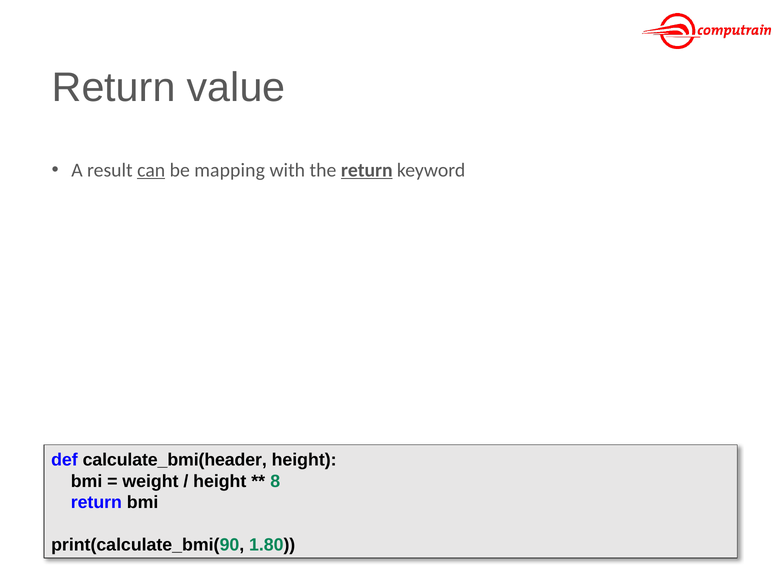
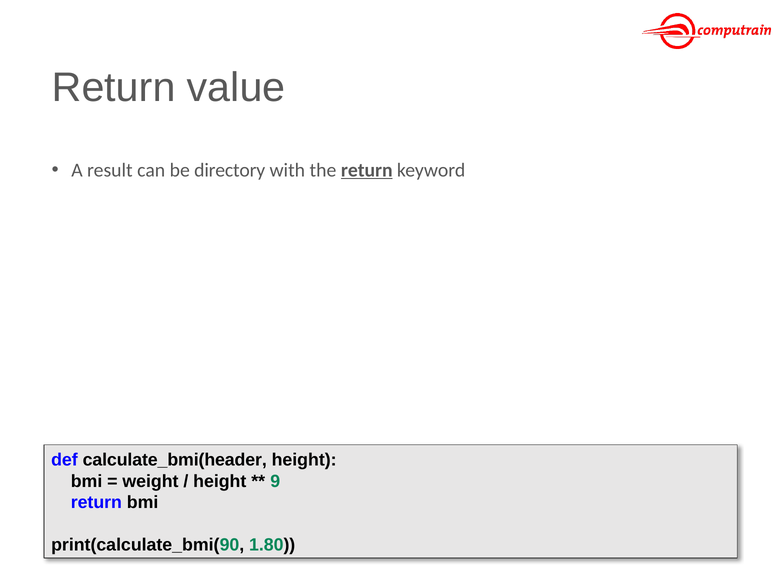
can underline: present -> none (151, 170)
mapping: mapping -> directory (230, 170)
8: 8 -> 9 (275, 482)
